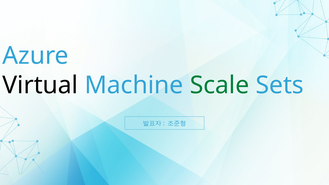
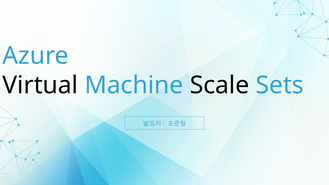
Scale colour: green -> black (219, 85)
